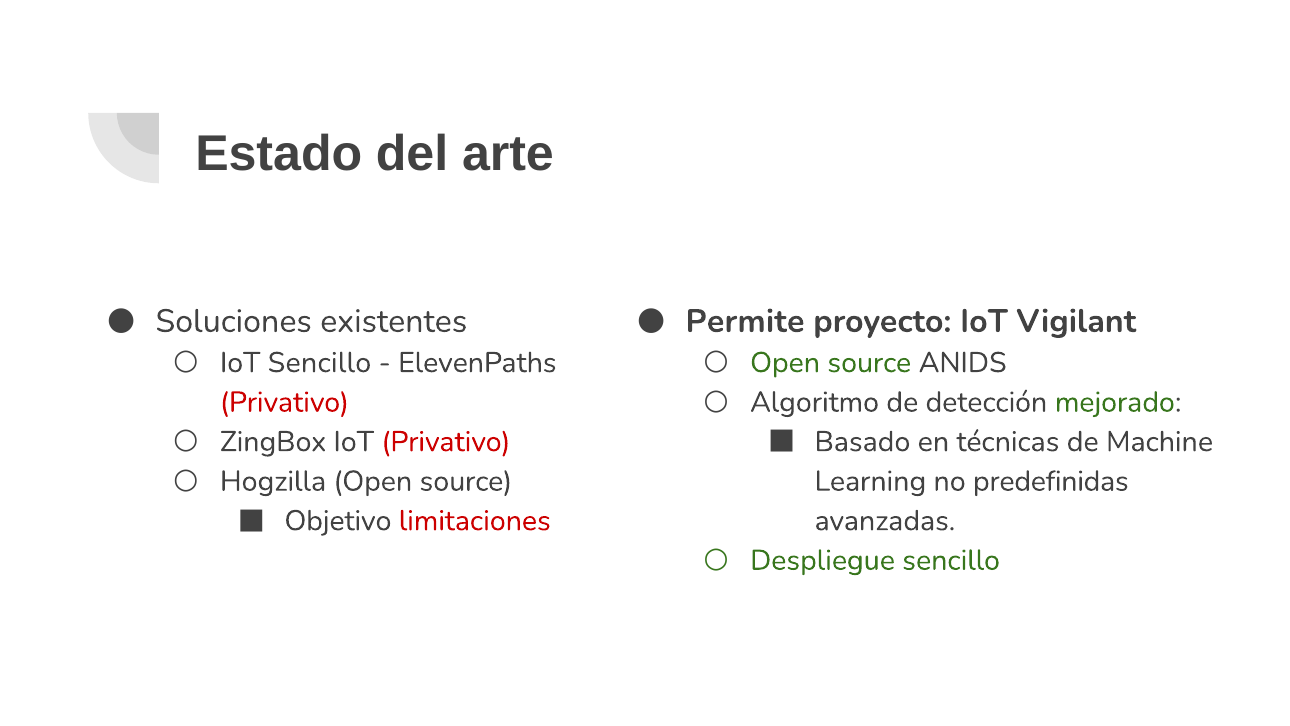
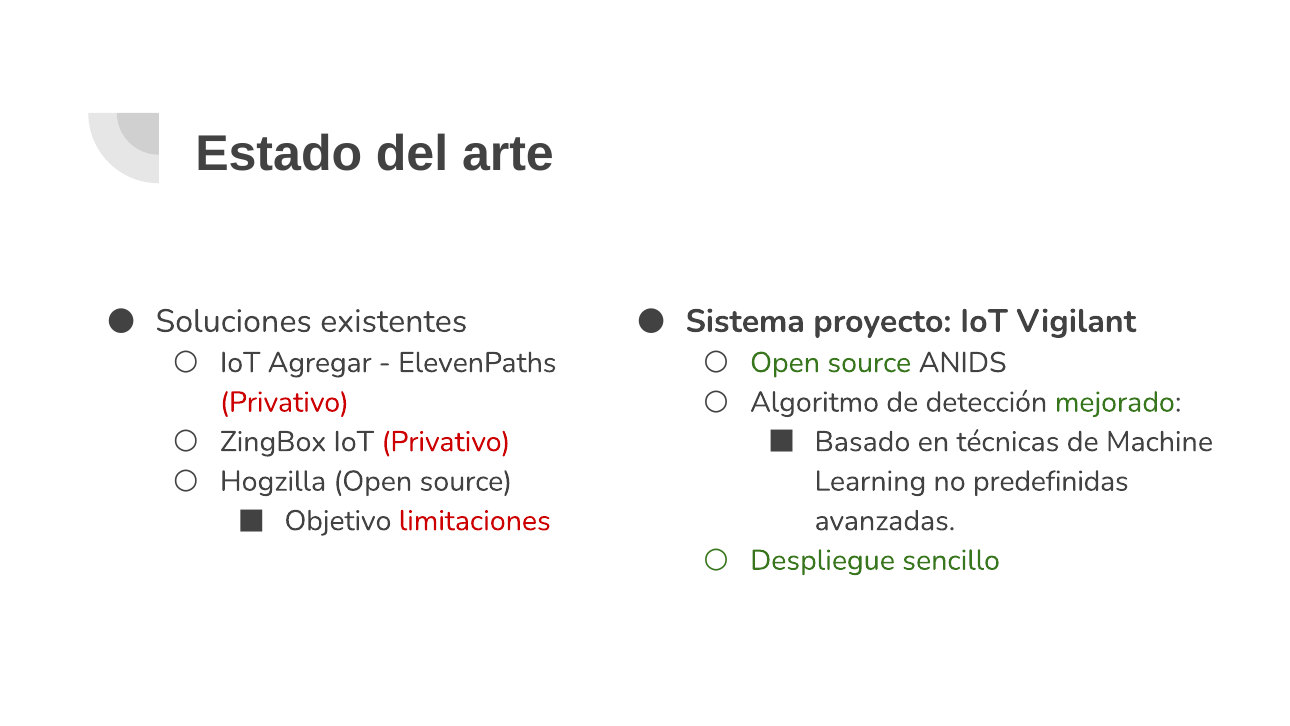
Permite: Permite -> Sistema (745, 321)
IoT Sencillo: Sencillo -> Agregar (320, 362)
